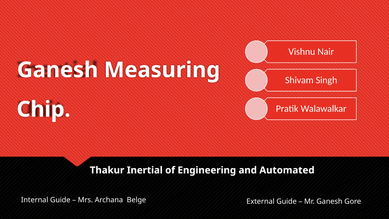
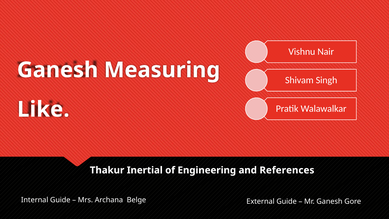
Chip: Chip -> Like (43, 109)
Automated: Automated -> References (287, 170)
